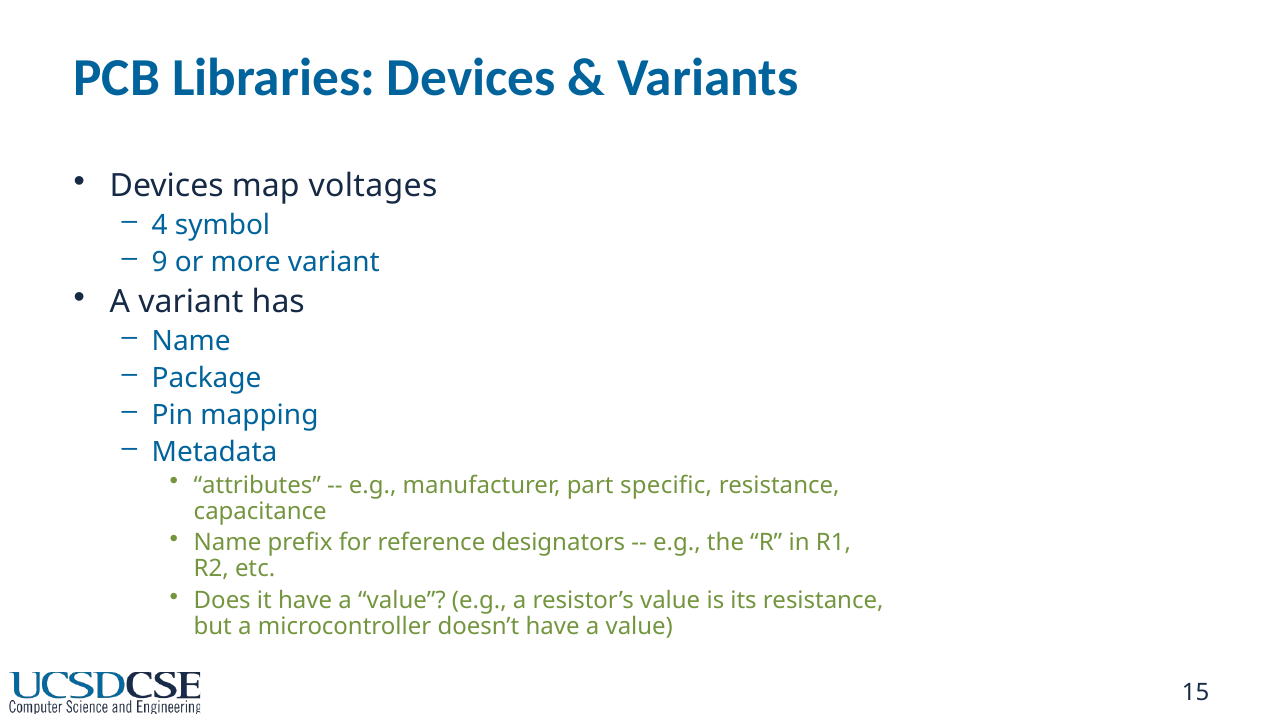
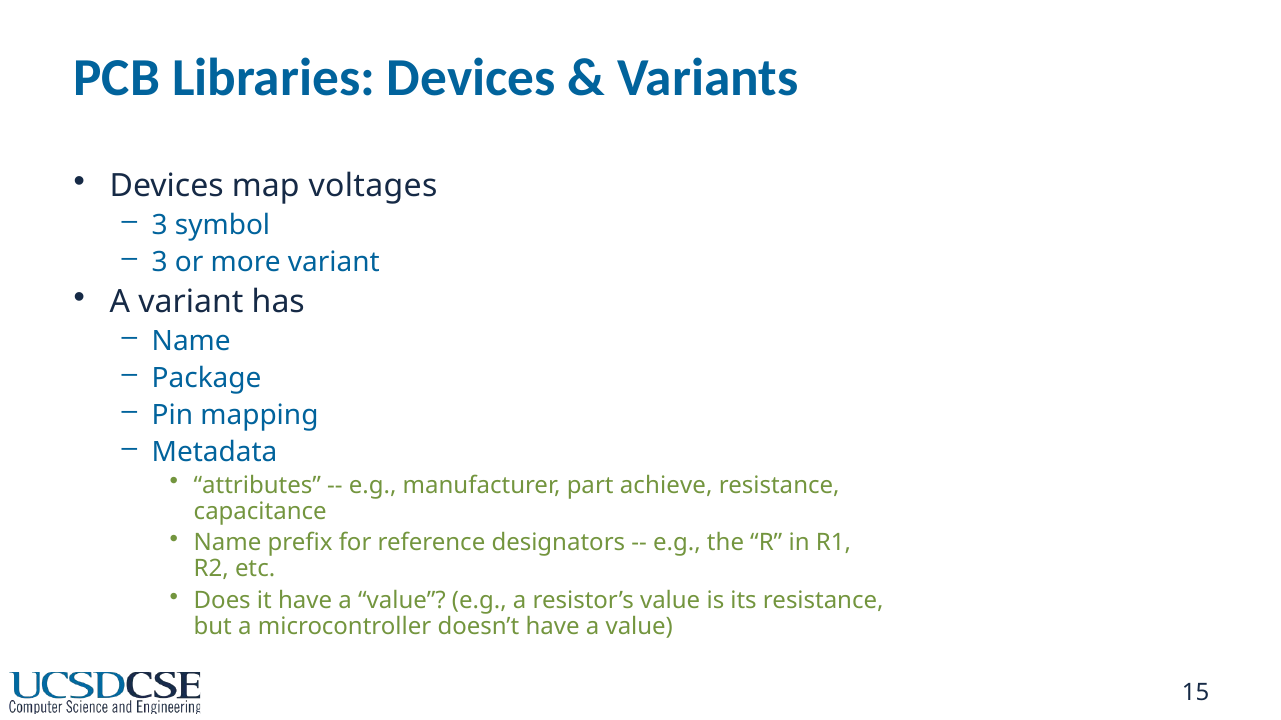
4: 4 -> 3 (160, 225)
9: 9 -> 3 (160, 262)
specific: specific -> achieve (666, 486)
